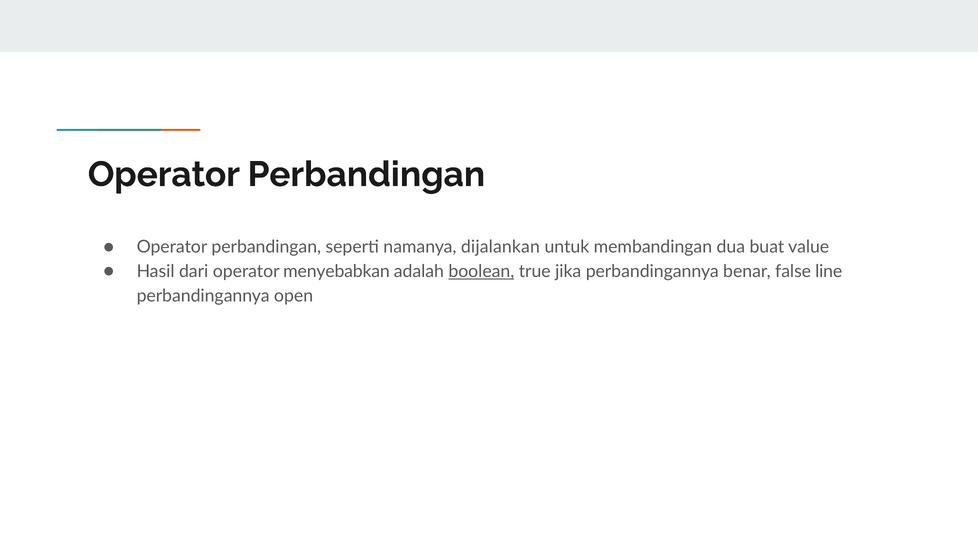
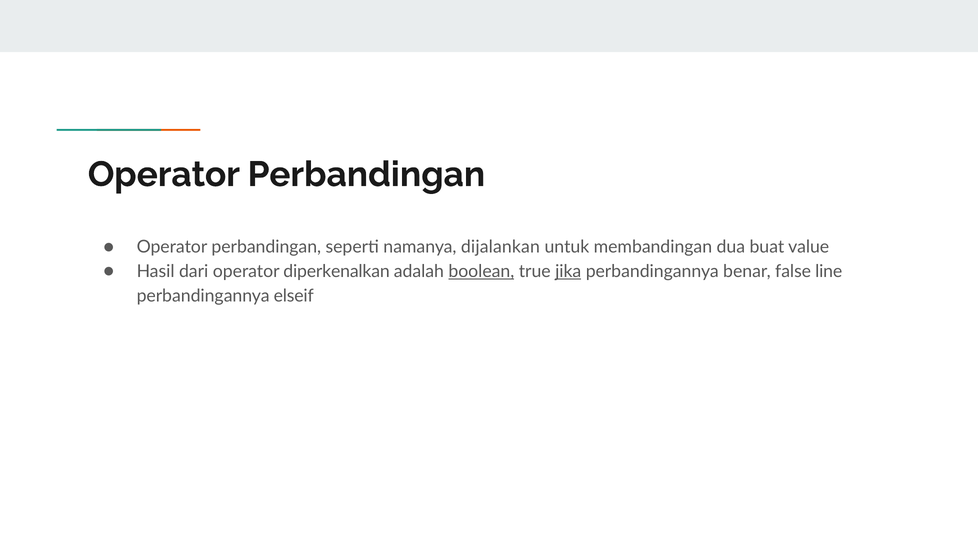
menyebabkan: menyebabkan -> diperkenalkan (337, 272)
jika underline: none -> present (568, 272)
open: open -> elseif (294, 296)
